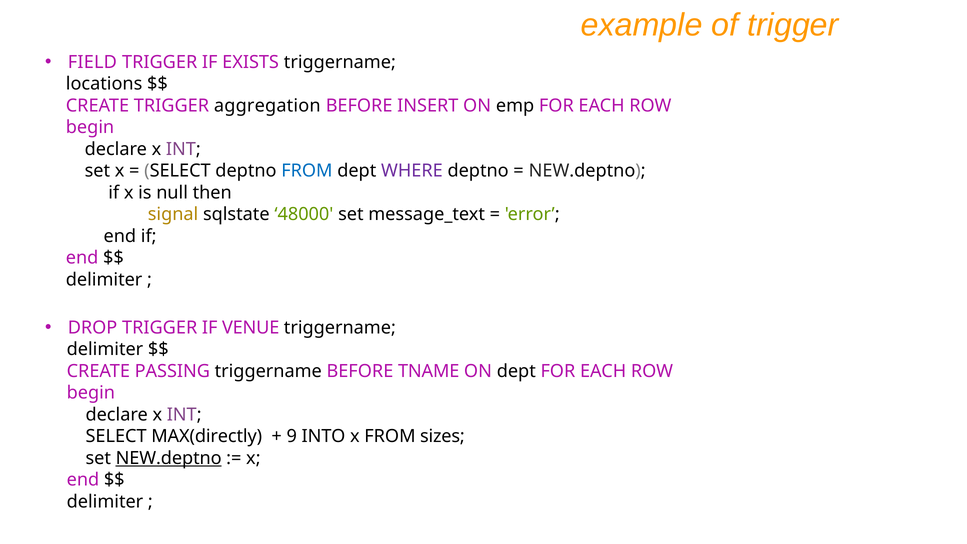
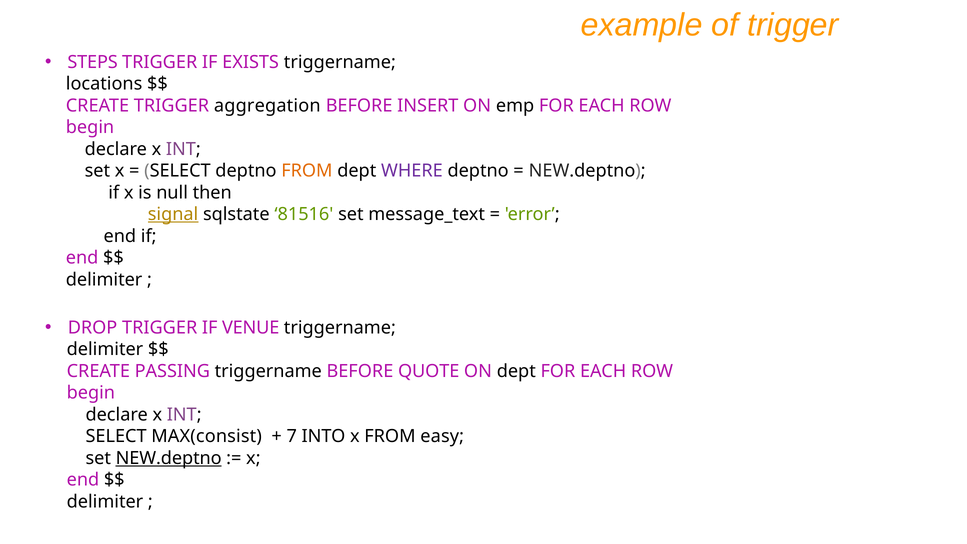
FIELD: FIELD -> STEPS (93, 62)
FROM colour: blue -> orange (307, 171)
signal underline: none -> present (173, 214)
48000: 48000 -> 81516 (304, 214)
TNAME: TNAME -> QUOTE (429, 371)
MAX(directly: MAX(directly -> MAX(consist (207, 436)
9: 9 -> 7 (292, 436)
sizes: sizes -> easy (442, 436)
